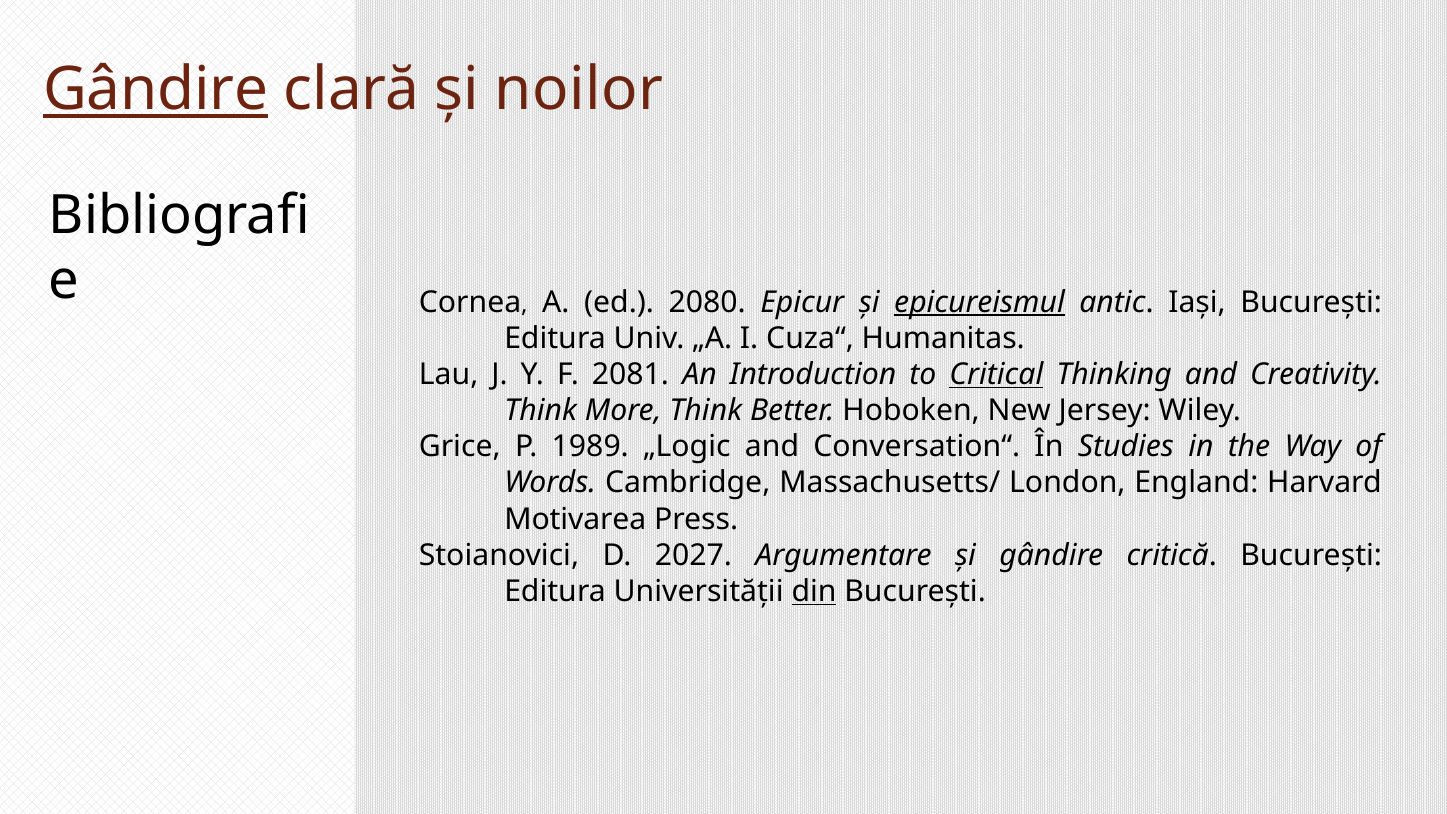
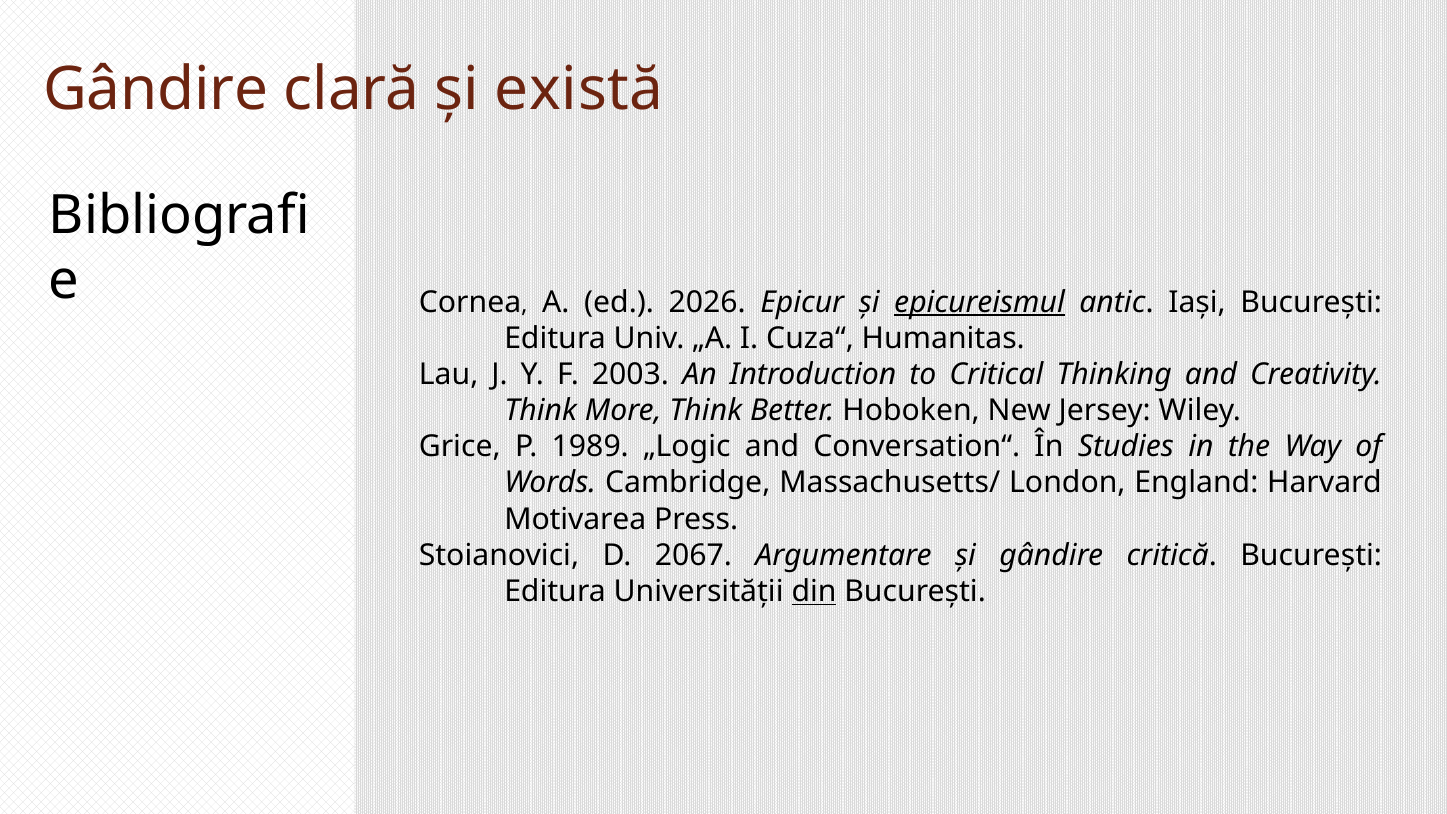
Gândire underline: present -> none (156, 90)
noilor: noilor -> există (579, 90)
2080: 2080 -> 2026 (707, 302)
2081: 2081 -> 2003 (630, 374)
Critical underline: present -> none (996, 374)
2027: 2027 -> 2067 (693, 555)
